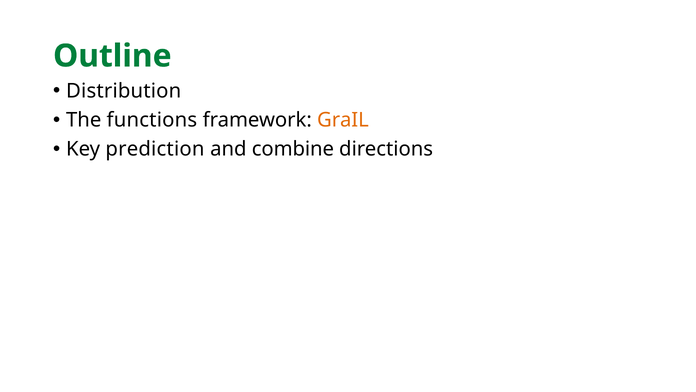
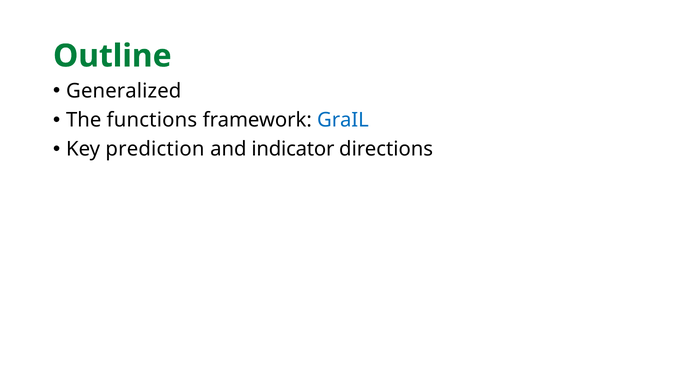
Distribution: Distribution -> Generalized (124, 91)
GraIL colour: orange -> blue (343, 120)
combine: combine -> indicator (293, 149)
